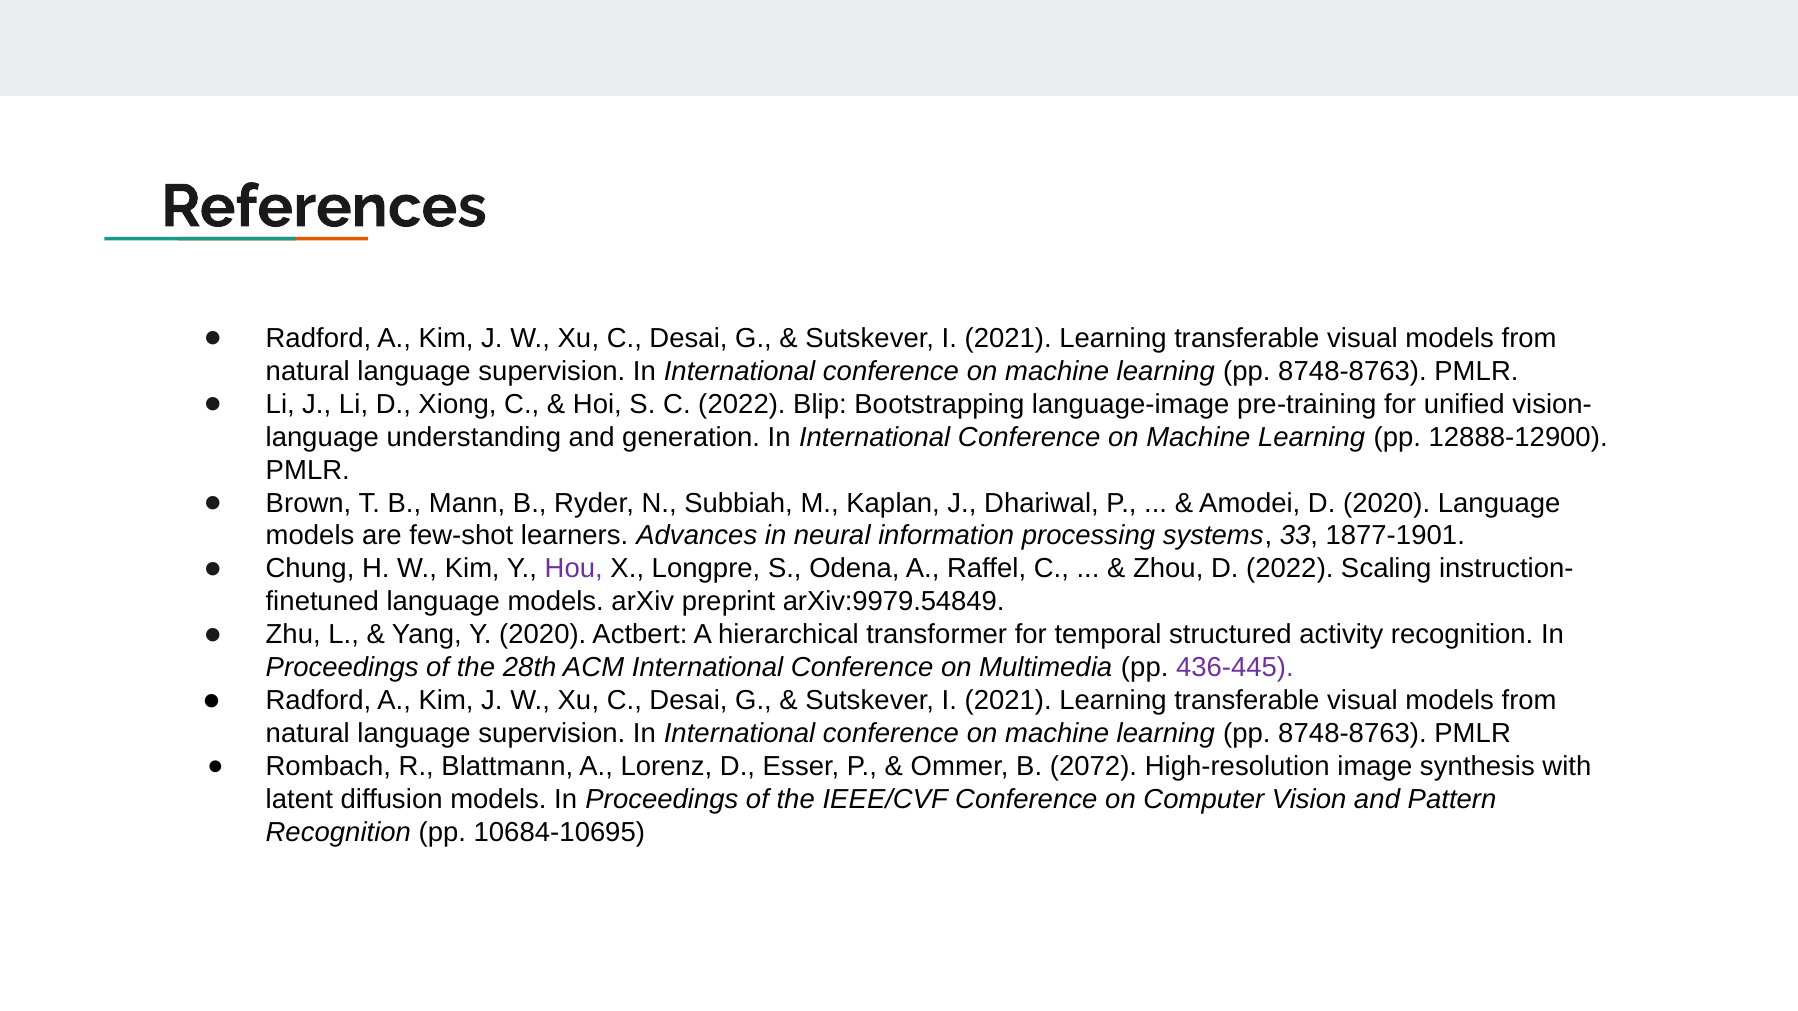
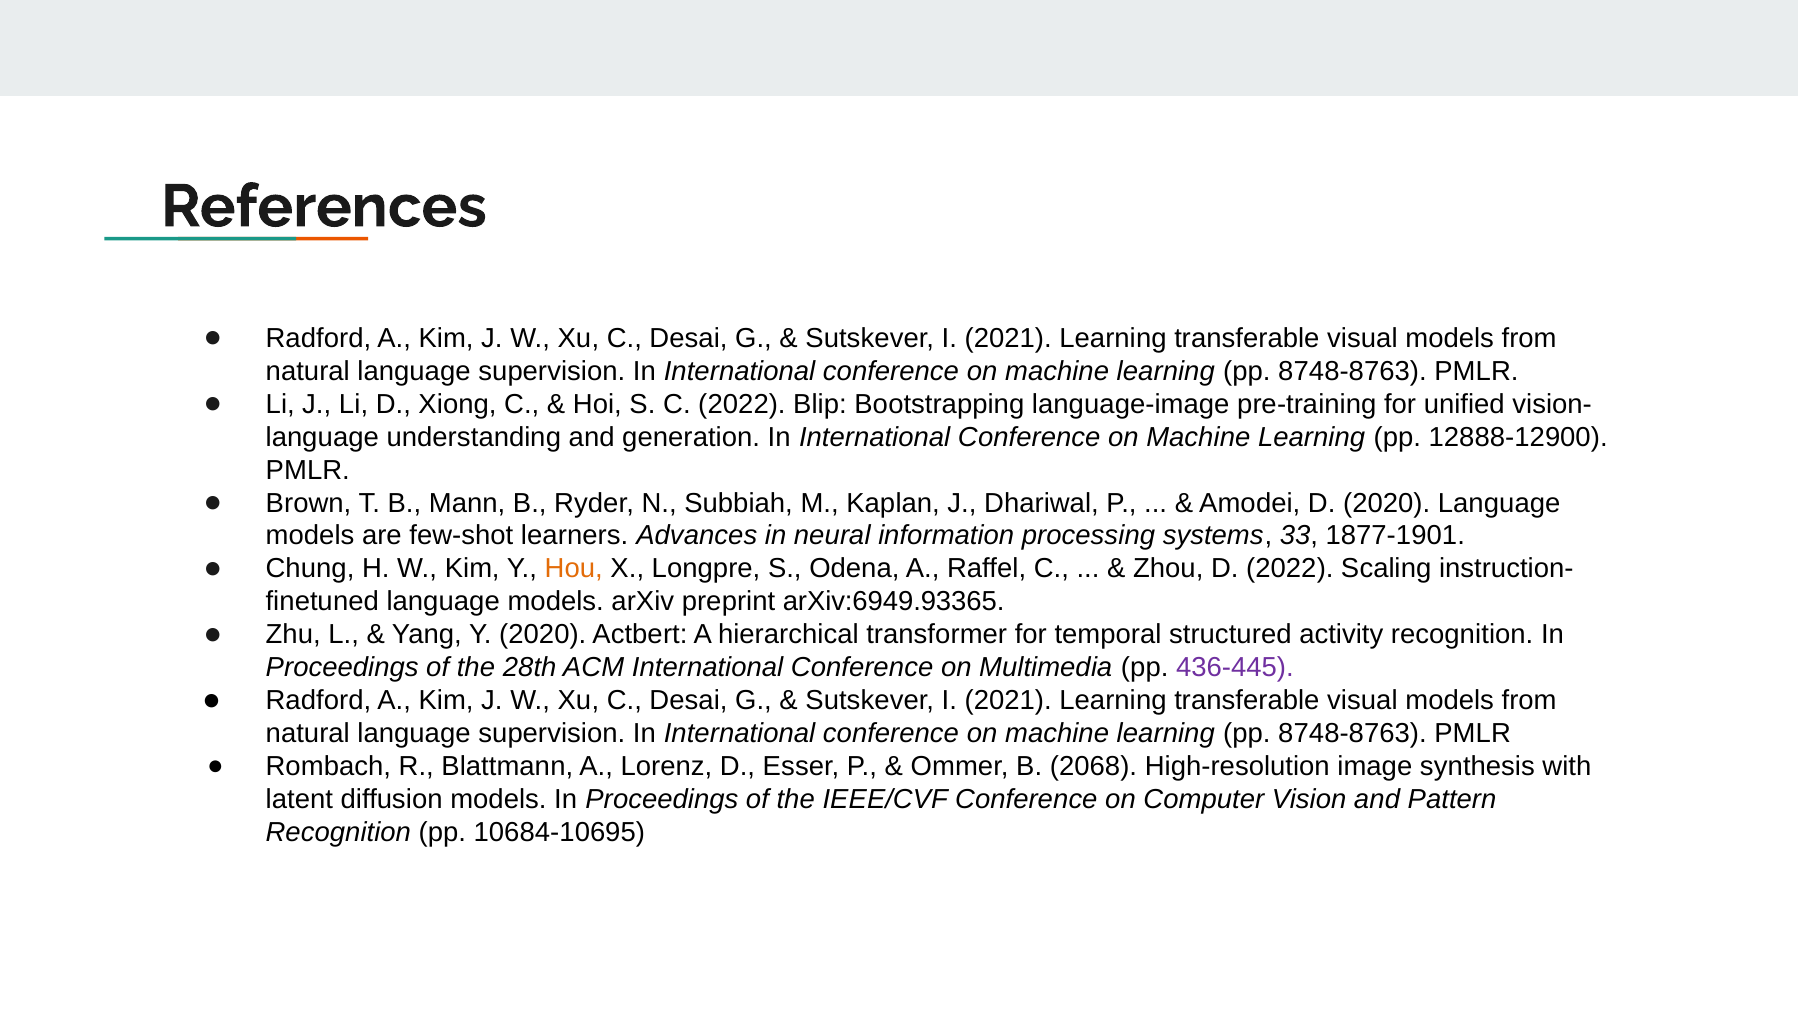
Hou colour: purple -> orange (574, 569)
arXiv:9979.54849: arXiv:9979.54849 -> arXiv:6949.93365 (894, 602)
2072: 2072 -> 2068 (1093, 767)
